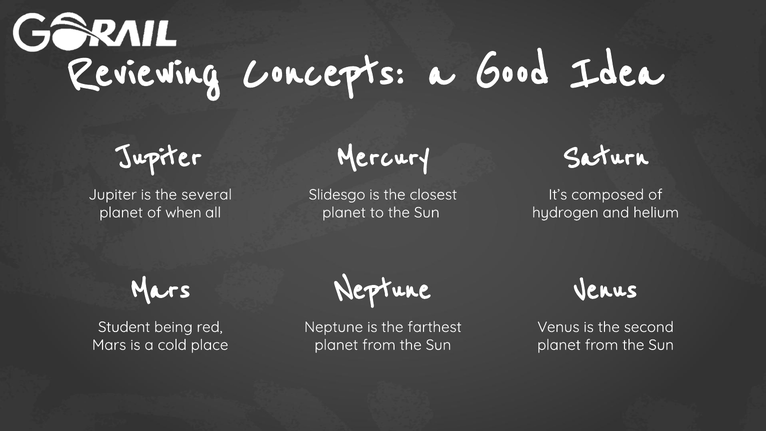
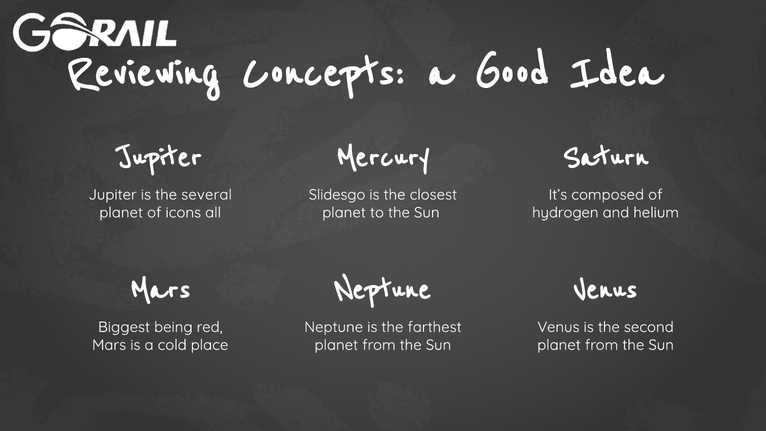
when: when -> icons (183, 212)
Student: Student -> Biggest (124, 327)
